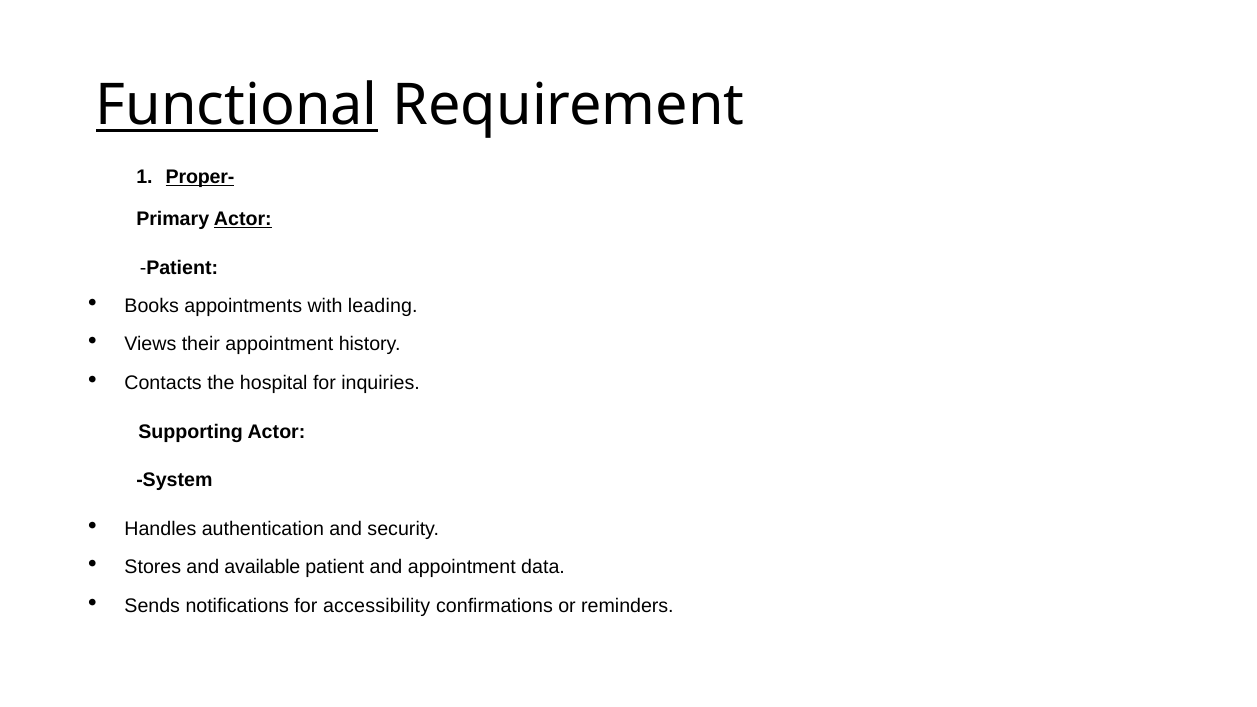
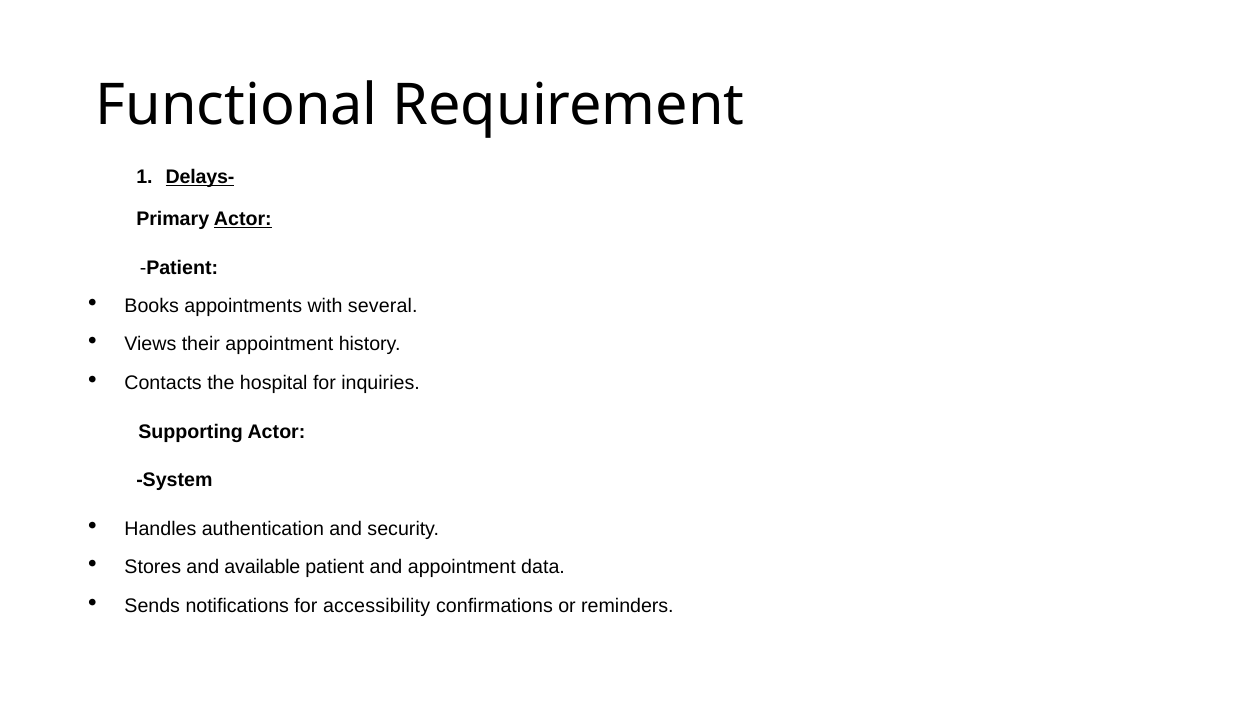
Functional underline: present -> none (237, 106)
Proper-: Proper- -> Delays- (200, 177)
leading: leading -> several (383, 306)
